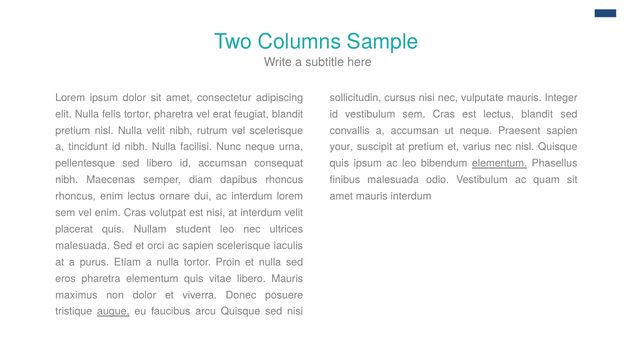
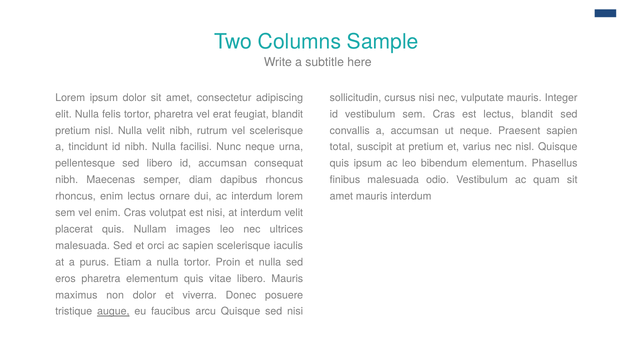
your: your -> total (341, 147)
elementum underline: present -> none (499, 163)
student: student -> images (193, 229)
